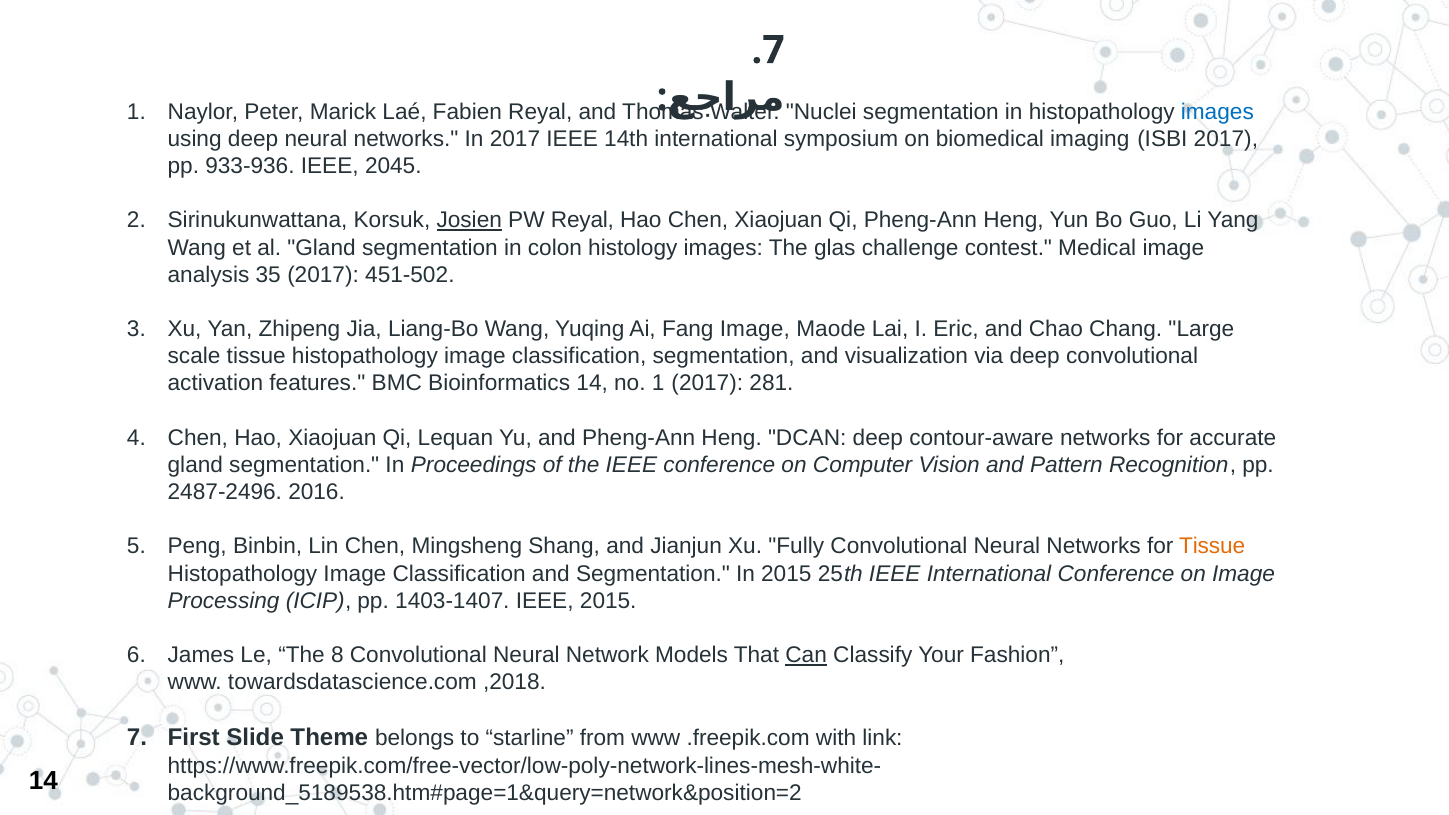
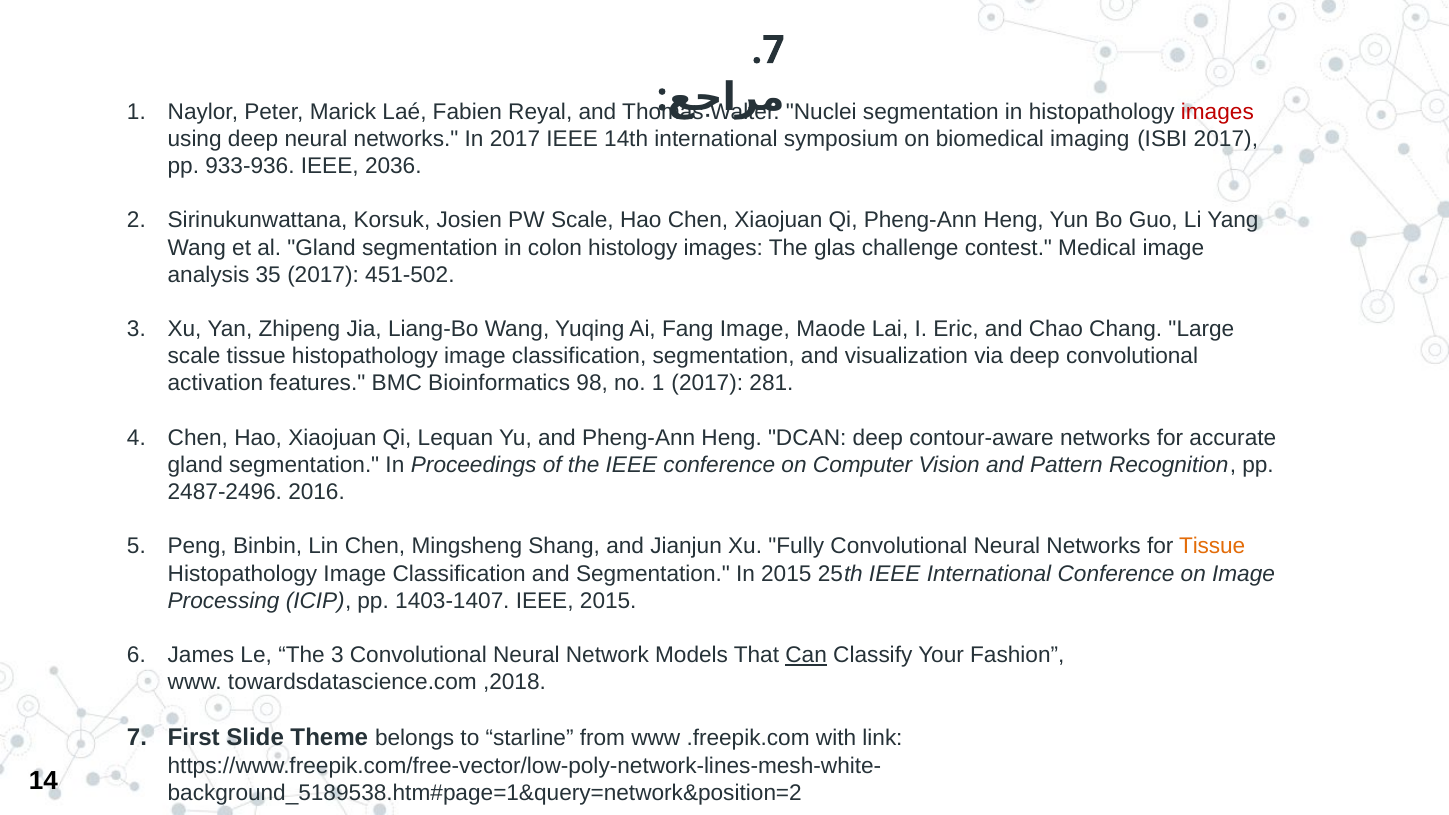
images colour: blue -> red (1217, 112)
2045: 2045 -> 2036 (393, 166)
Josien underline: present -> none (469, 220)
PW Reyal: Reyal -> Scale (582, 220)
Bioinformatics 14: 14 -> 98 (592, 383)
The 8: 8 -> 3 (337, 655)
